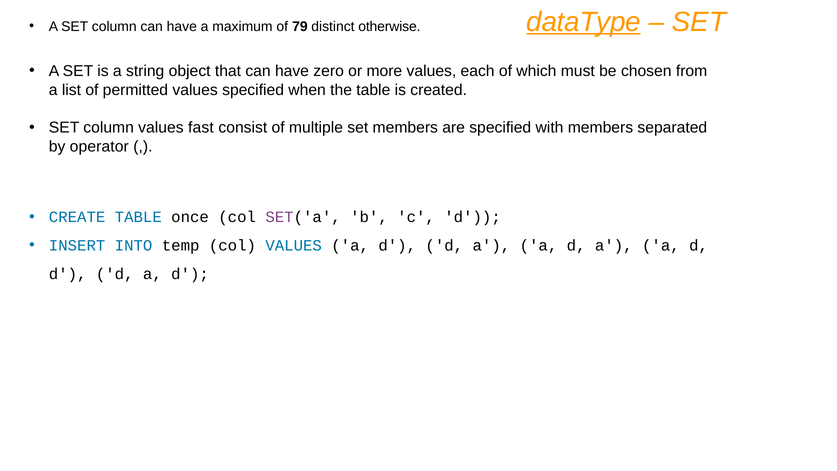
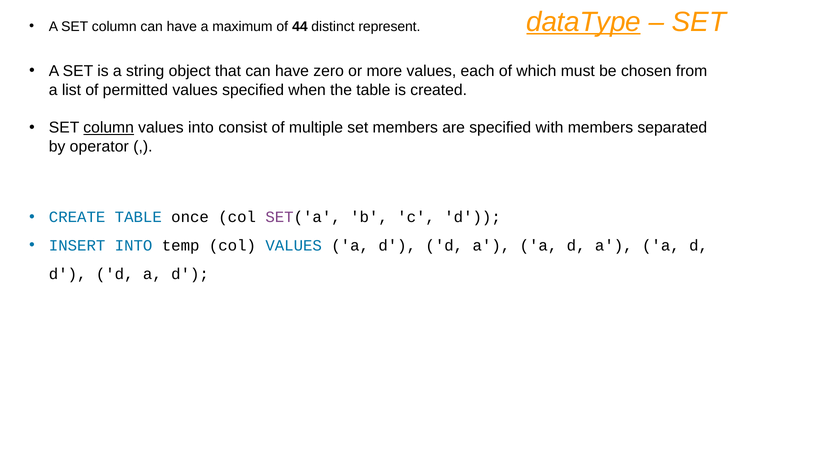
79: 79 -> 44 (300, 26)
otherwise: otherwise -> represent (389, 26)
column underline: none -> present (109, 128)
values fast: fast -> into (201, 128)
